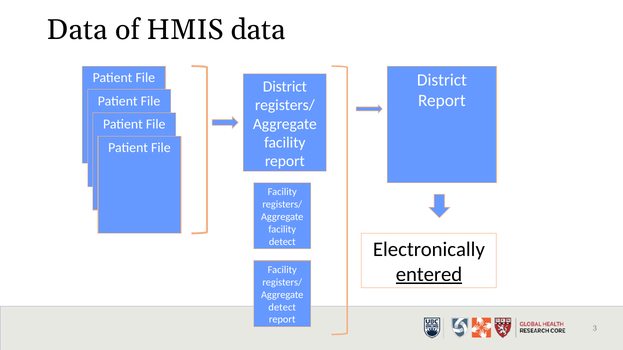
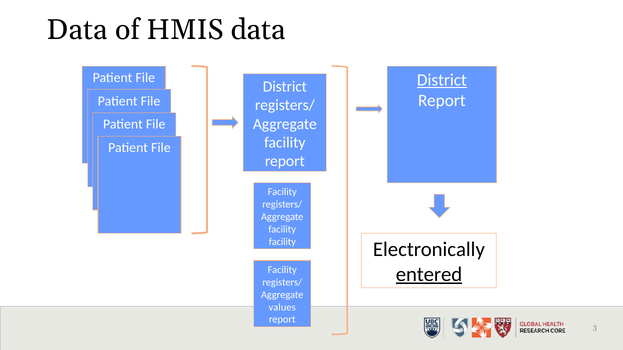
District underline: none -> present (442, 80)
detect: detect -> facility (282, 242)
detect: detect -> values (282, 307)
